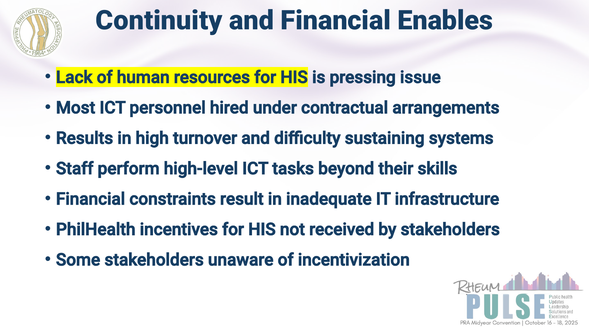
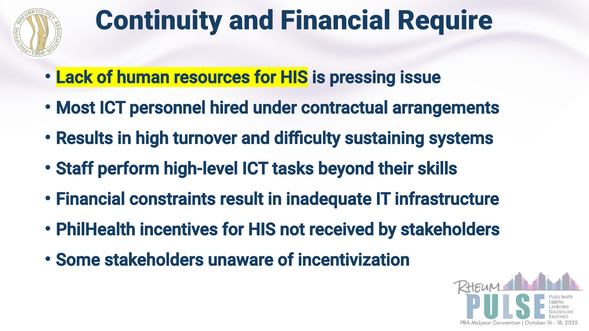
Enables: Enables -> Require (445, 21)
